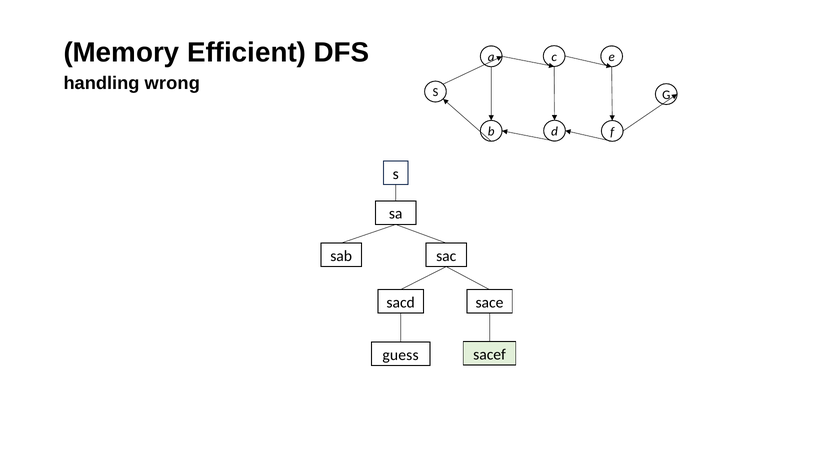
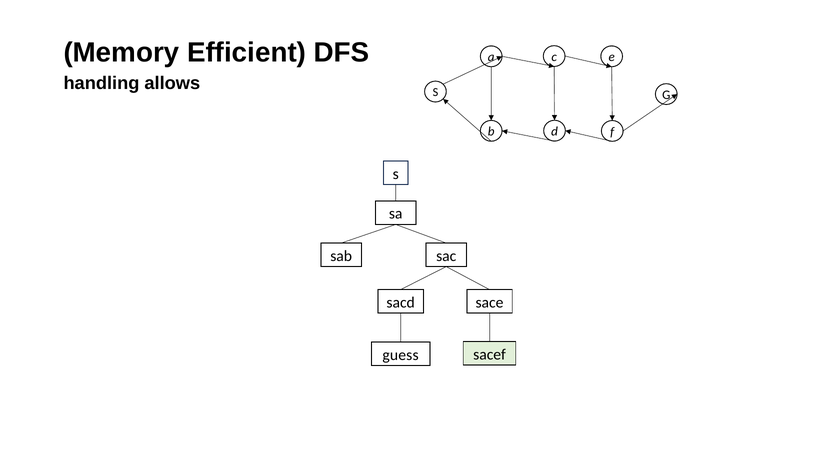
wrong: wrong -> allows (172, 83)
